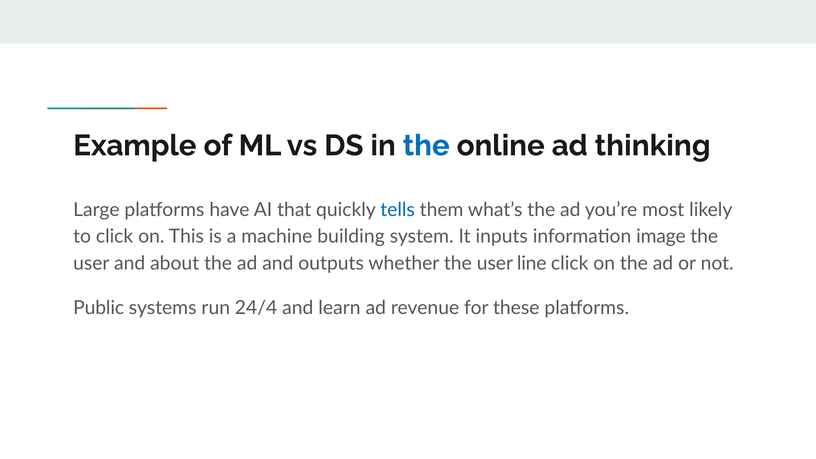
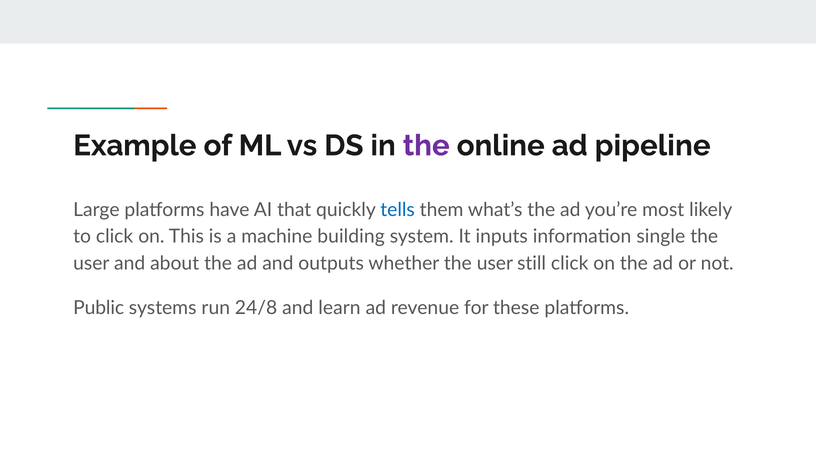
the colour: blue -> purple (426, 146)
thinking: thinking -> pipeline (653, 146)
image: image -> single (661, 237)
line: line -> still (532, 263)
24/4: 24/4 -> 24/8 (256, 308)
